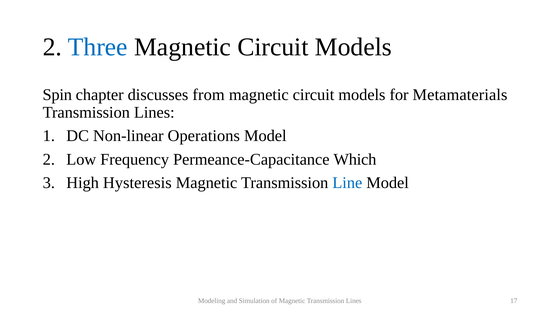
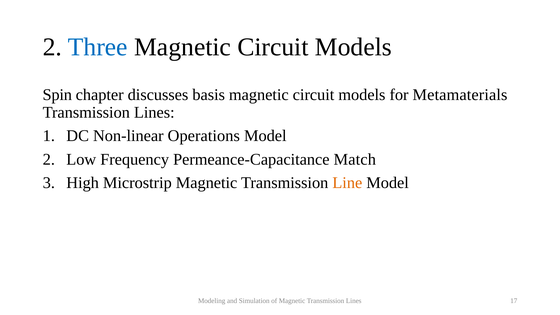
from: from -> basis (209, 95)
Which: Which -> Match (355, 159)
Hysteresis: Hysteresis -> Microstrip (137, 183)
Line colour: blue -> orange (347, 183)
